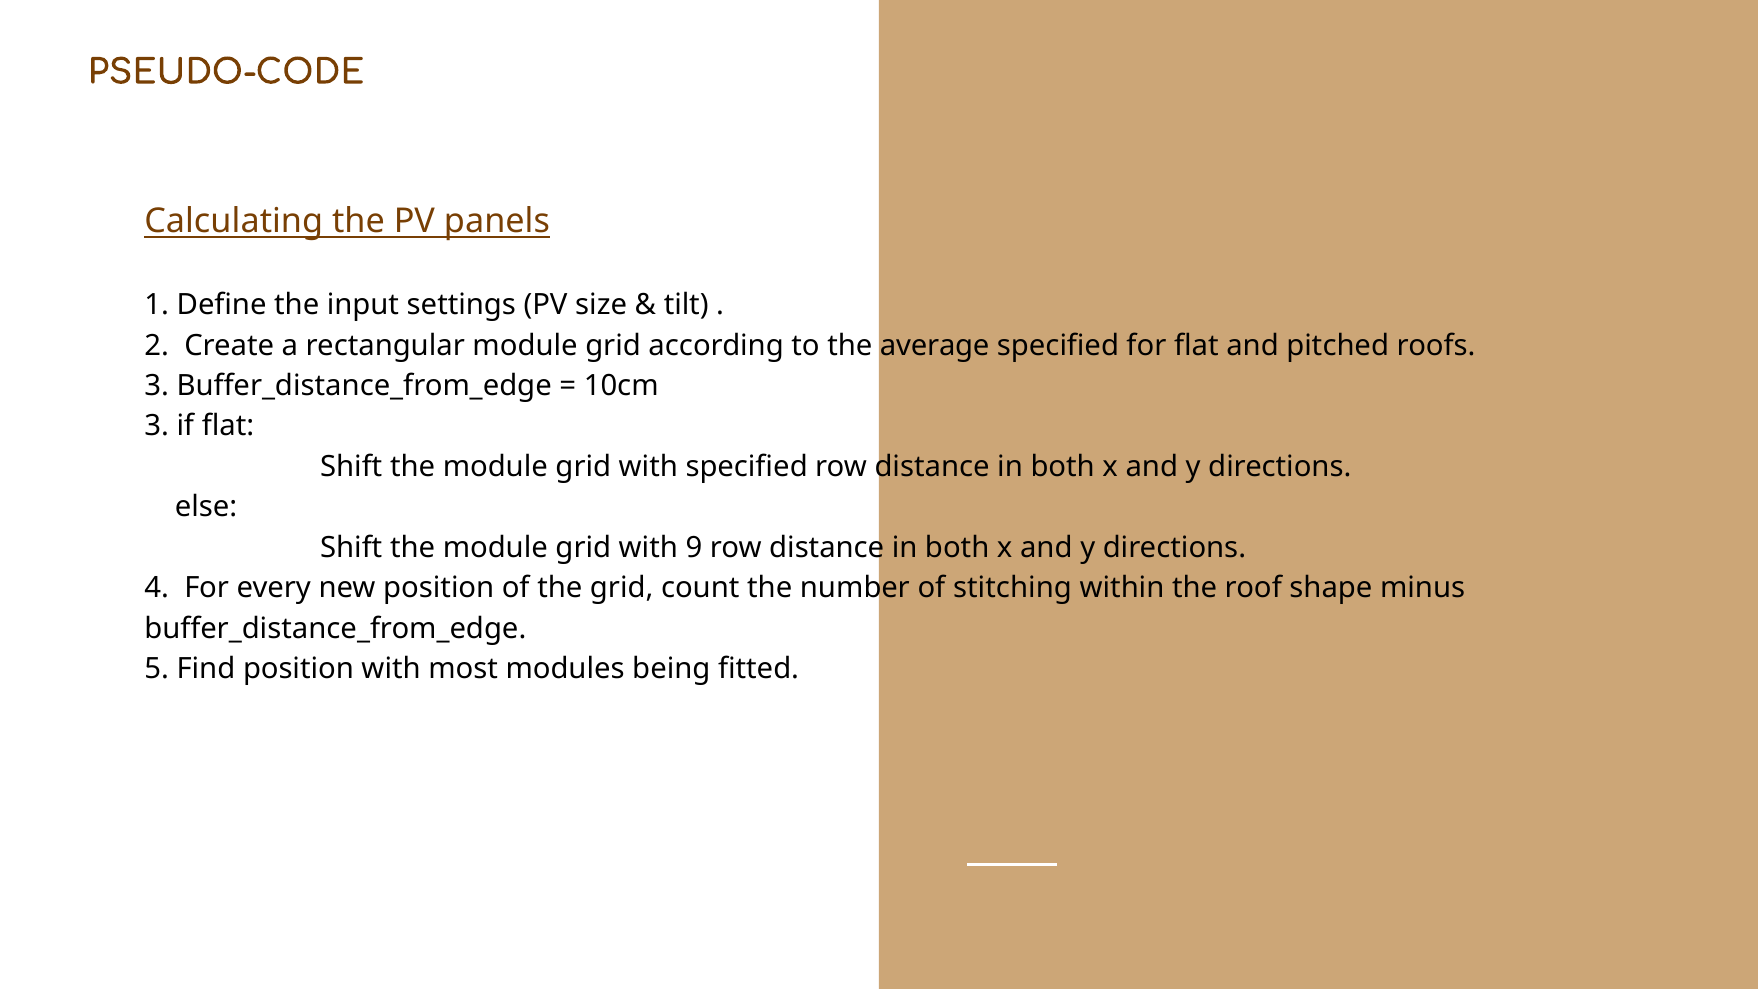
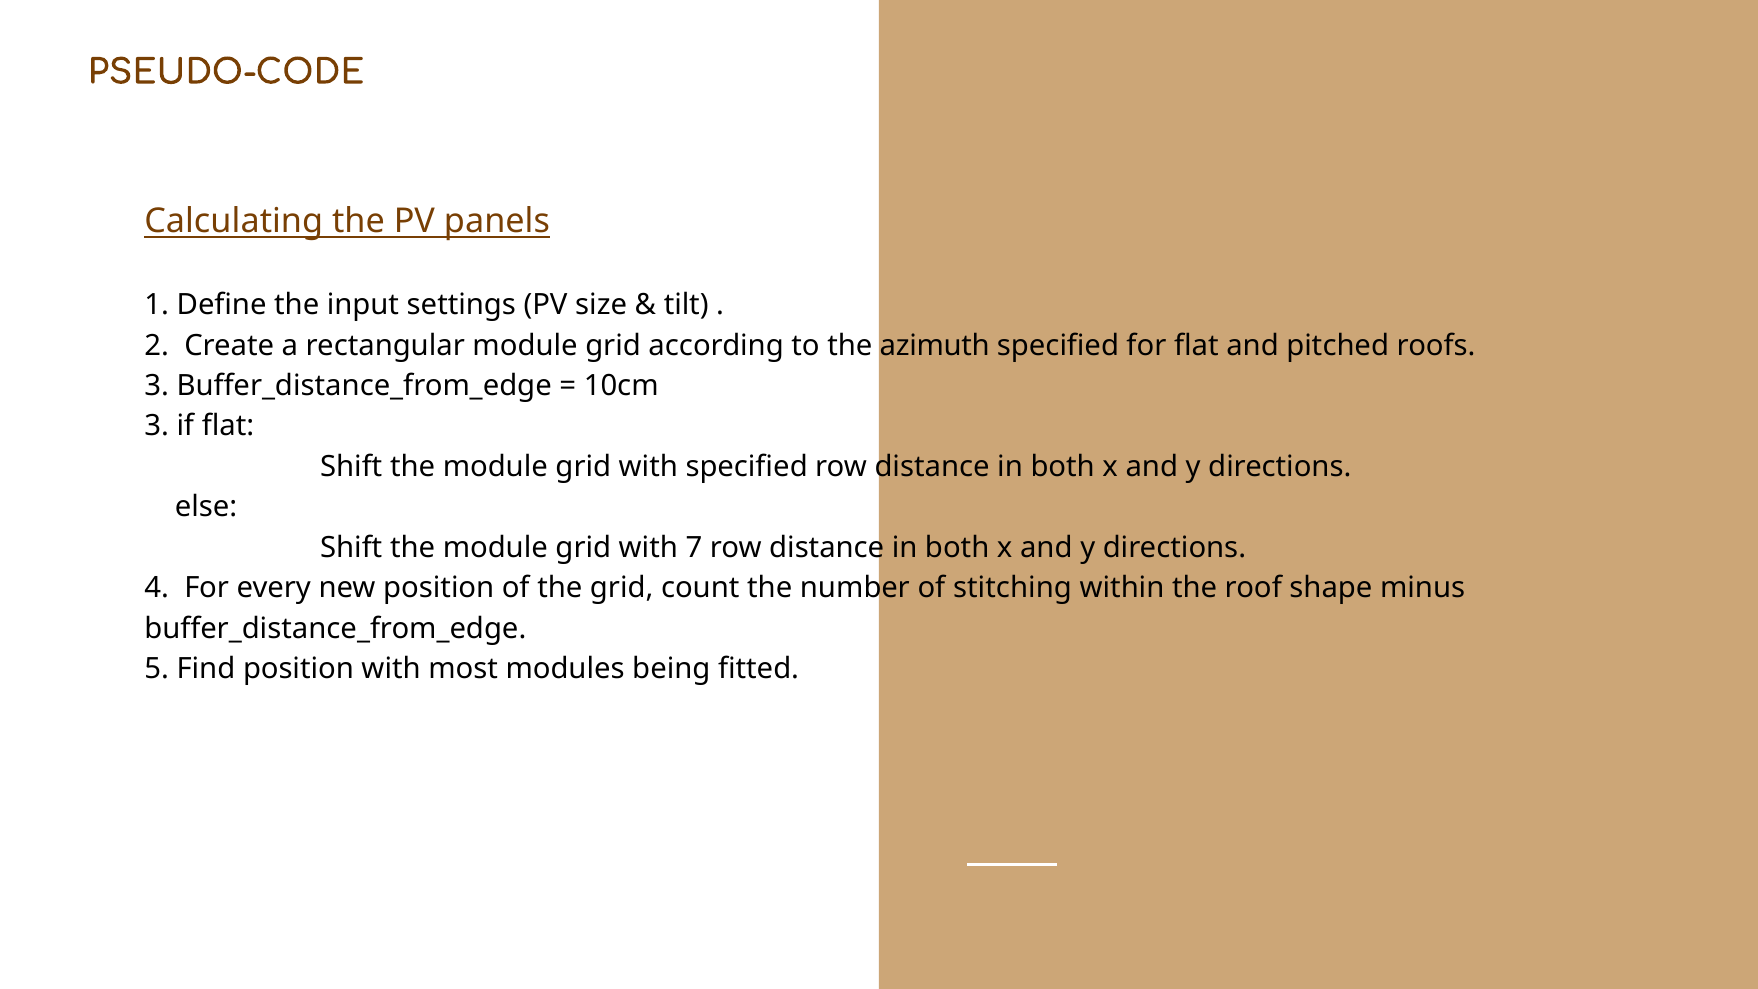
average: average -> azimuth (935, 345)
9: 9 -> 7 (694, 548)
